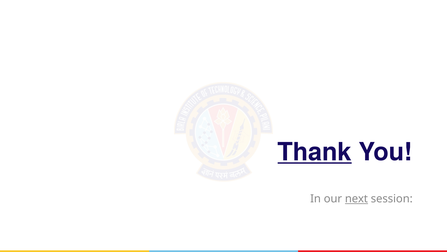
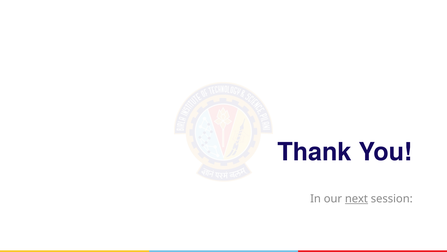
Thank underline: present -> none (315, 152)
